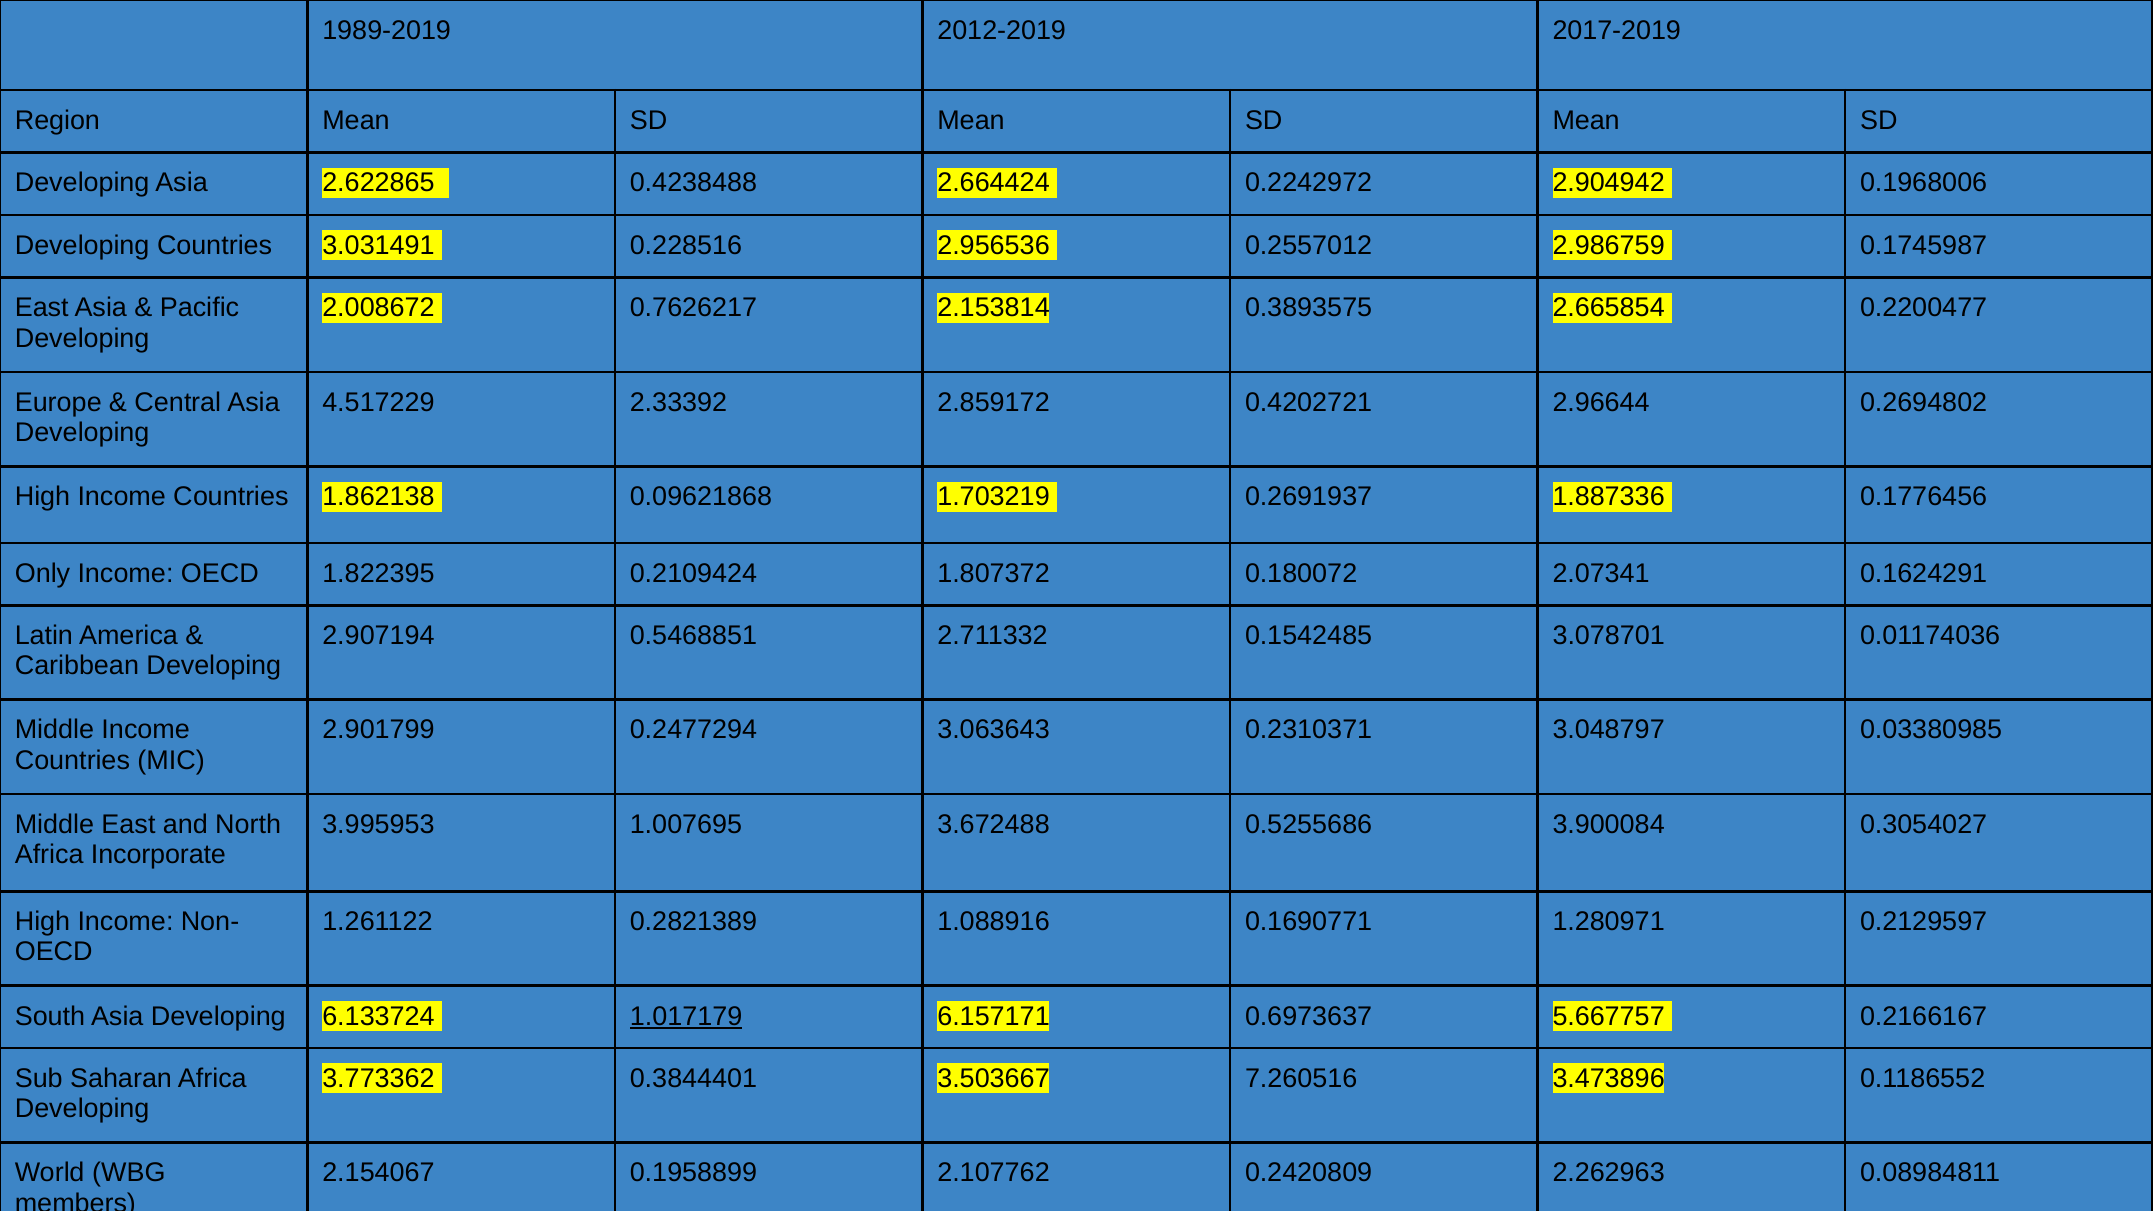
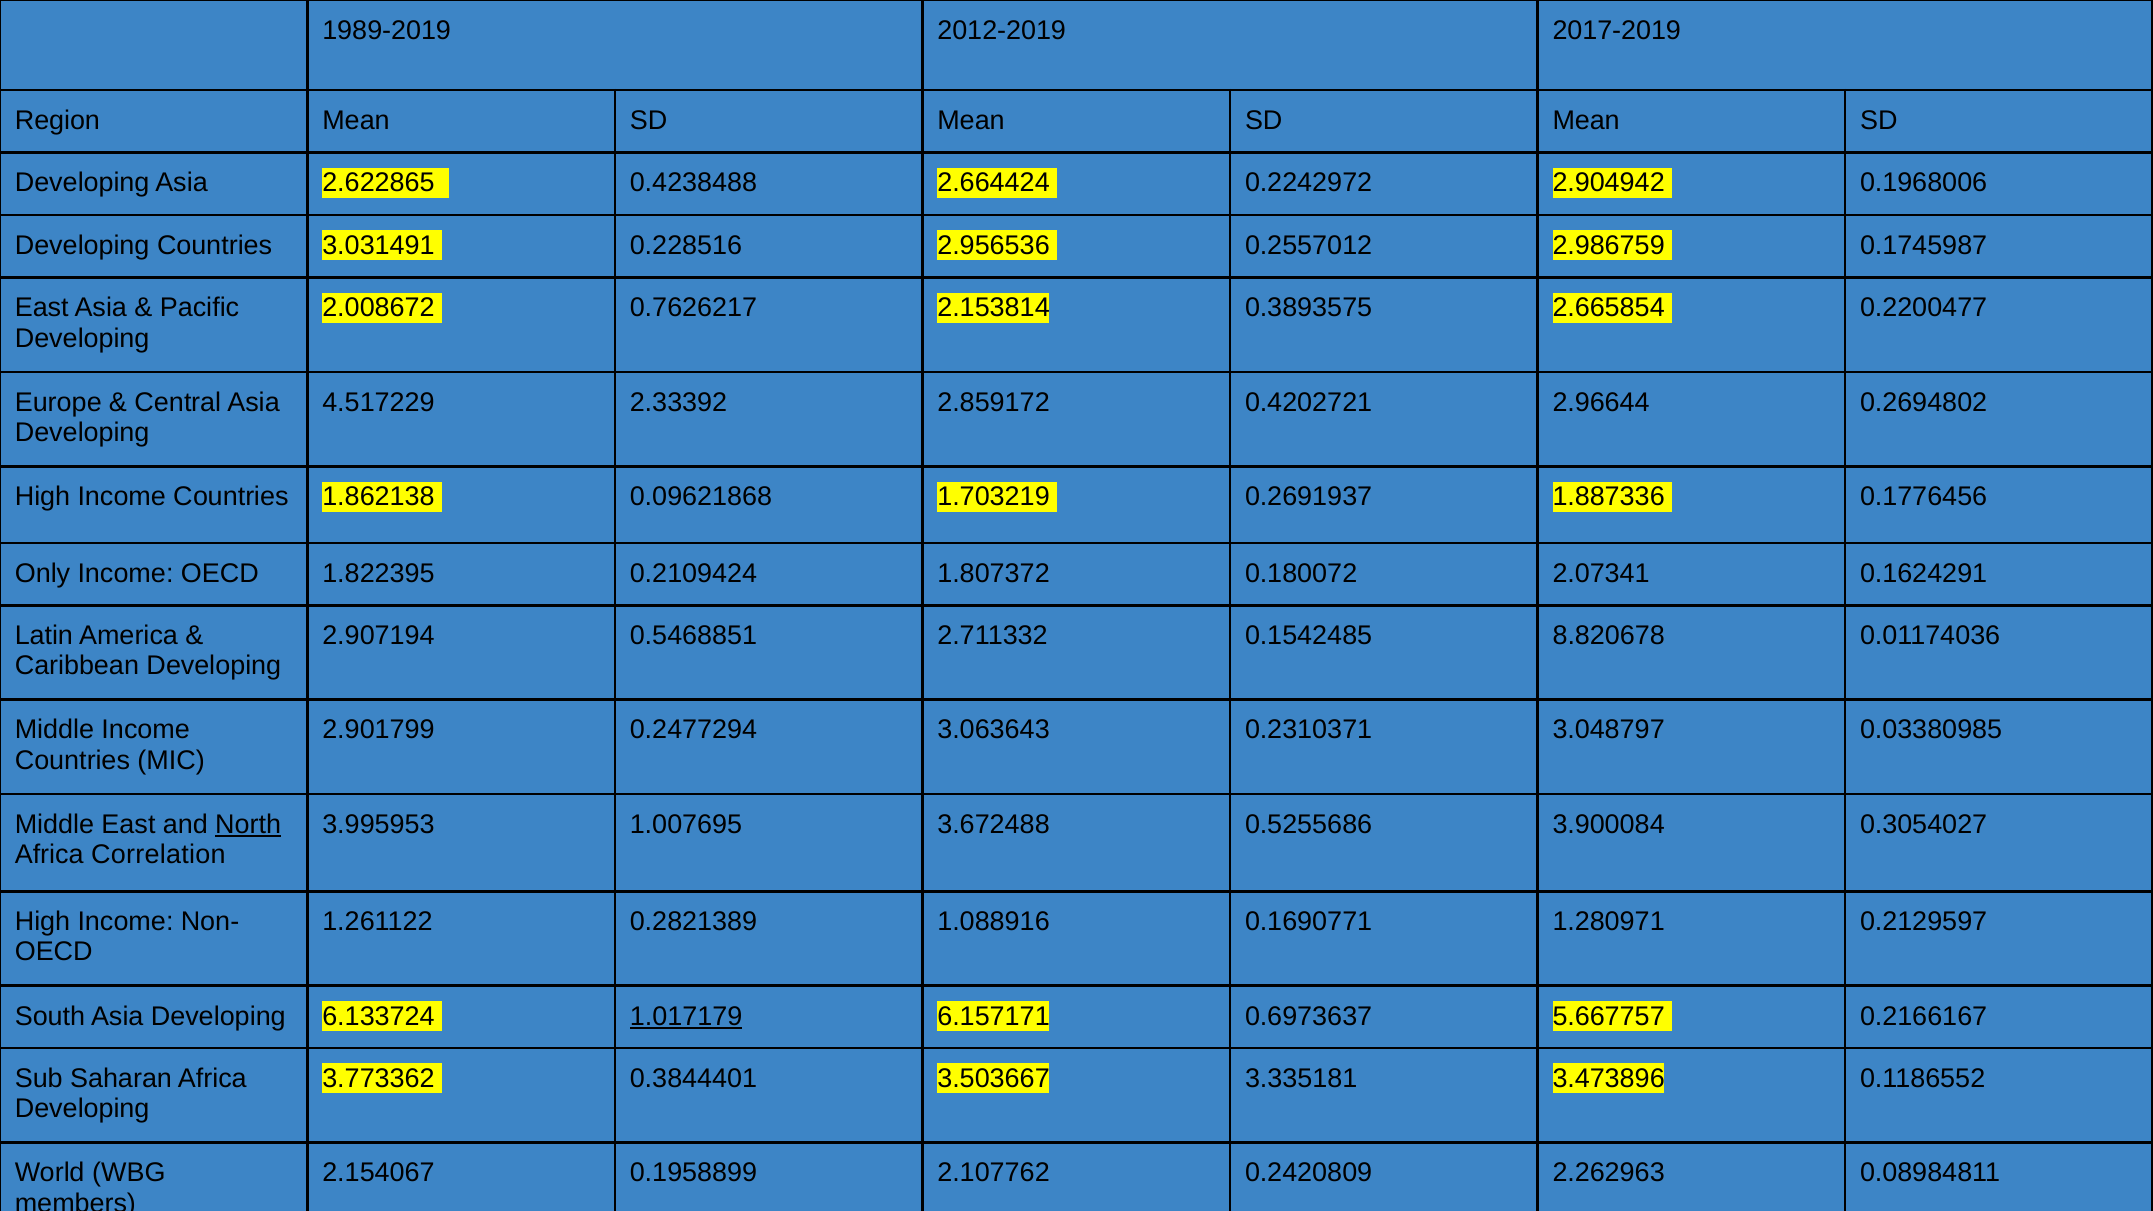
3.078701: 3.078701 -> 8.820678 (1609, 636)
North underline: none -> present (248, 825)
Incorporate: Incorporate -> Correlation (158, 855)
7.260516: 7.260516 -> 3.335181 (1301, 1079)
